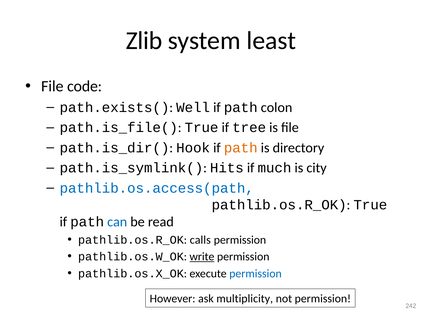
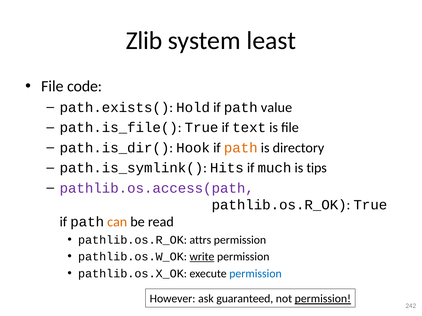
Well: Well -> Hold (193, 108)
colon: colon -> value (277, 108)
tree: tree -> text (249, 128)
city: city -> tips (317, 168)
pathlib.os.access(path colour: blue -> purple (157, 188)
can colour: blue -> orange (117, 222)
calls: calls -> attrs (200, 240)
multiplicity: multiplicity -> guaranteed (245, 299)
permission underline: none -> present (323, 299)
